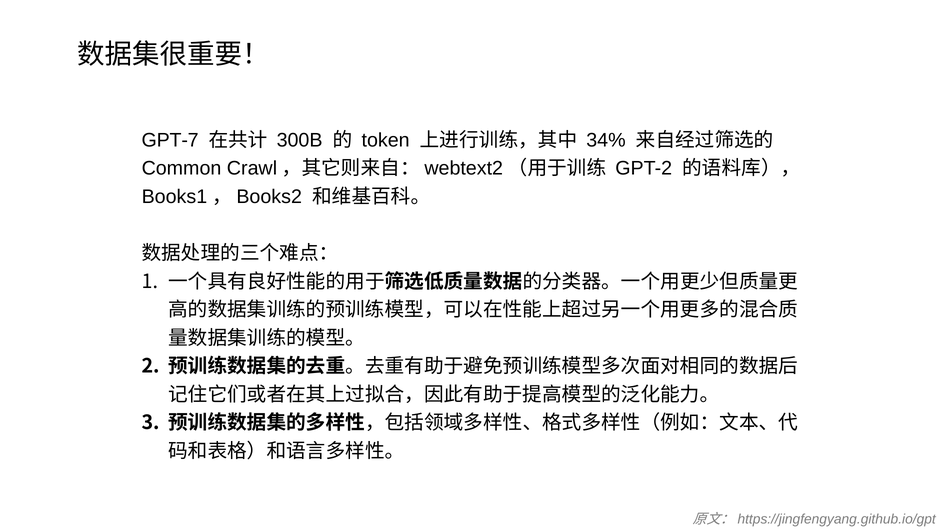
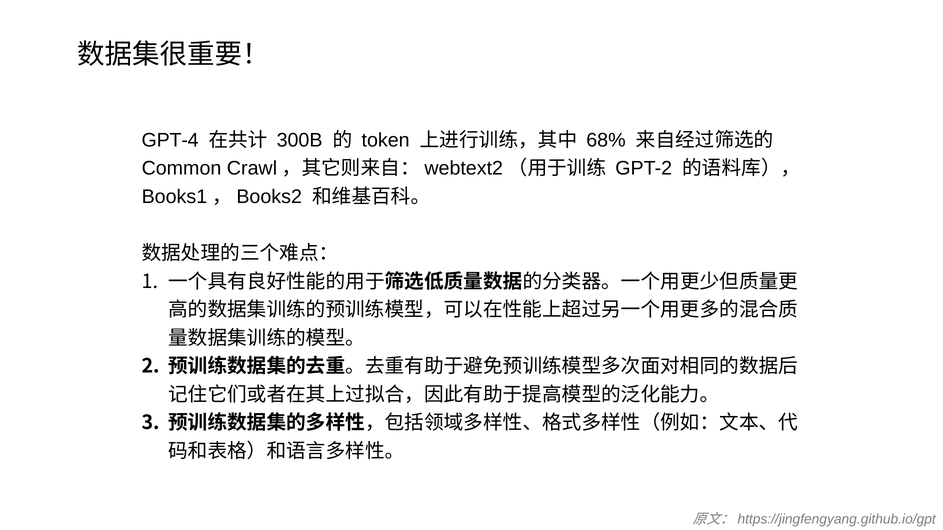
GPT-7: GPT-7 -> GPT-4 (170, 140)
34%: 34% -> 68% (606, 140)
